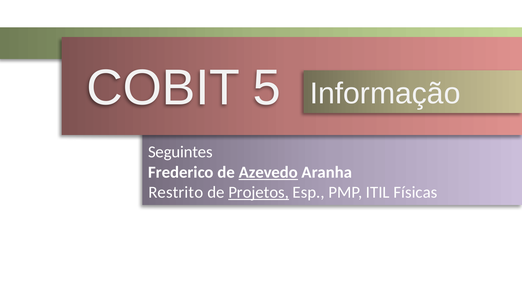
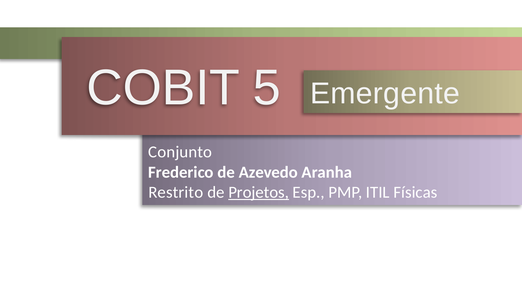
Informação: Informação -> Emergente (385, 93)
Seguintes: Seguintes -> Conjunto (180, 152)
Azevedo underline: present -> none (268, 172)
